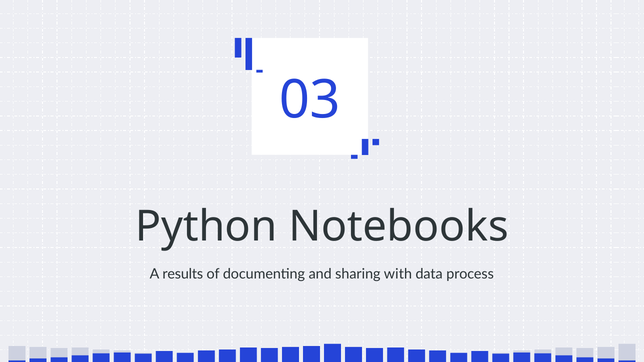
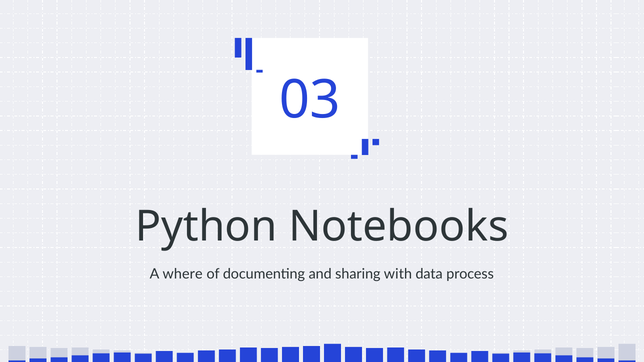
results: results -> where (183, 274)
